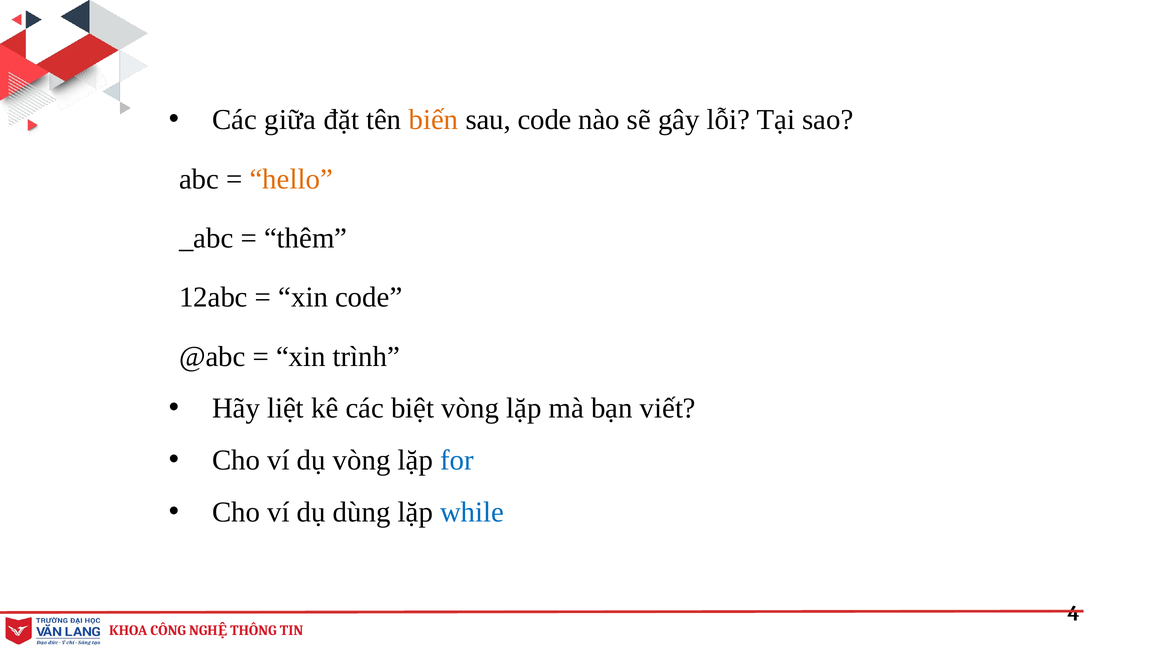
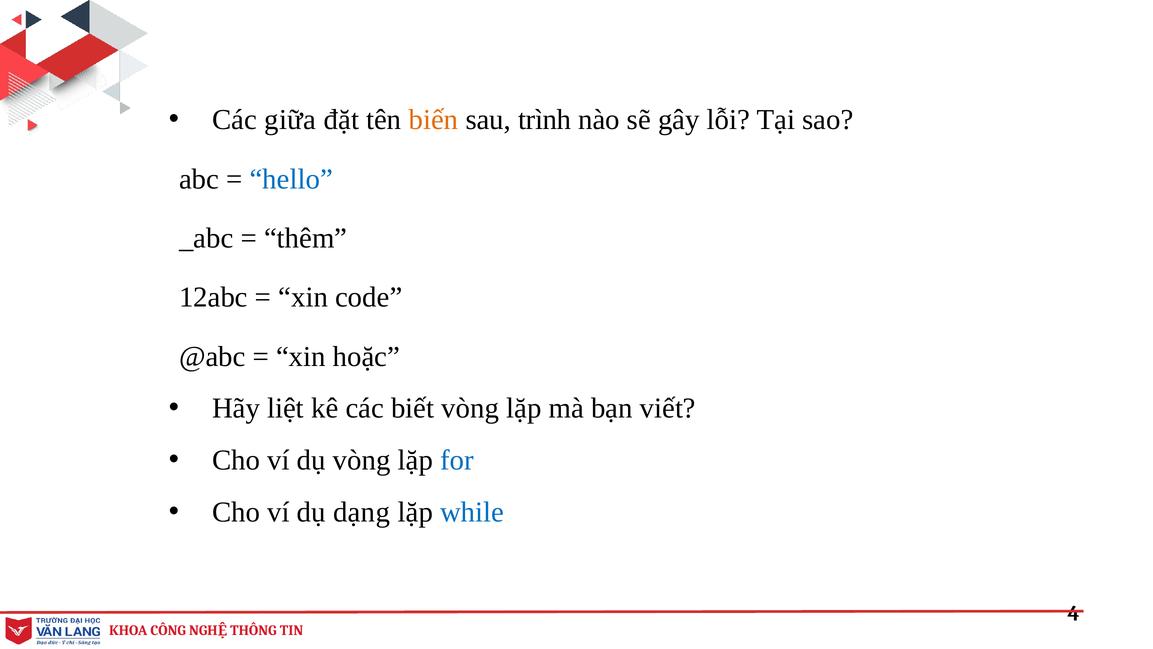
sau code: code -> trình (545, 120)
hello colour: orange -> blue (291, 179)
trình: trình -> hoặc (366, 356)
biệt: biệt -> biết (413, 408)
dùng: dùng -> dạng (362, 512)
